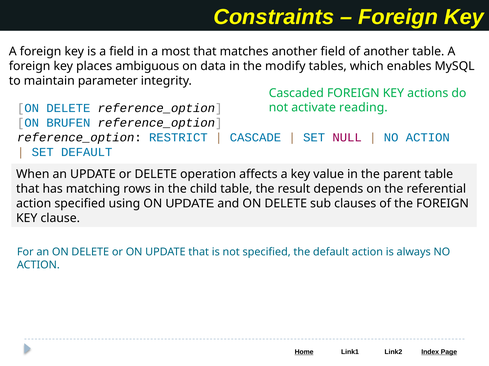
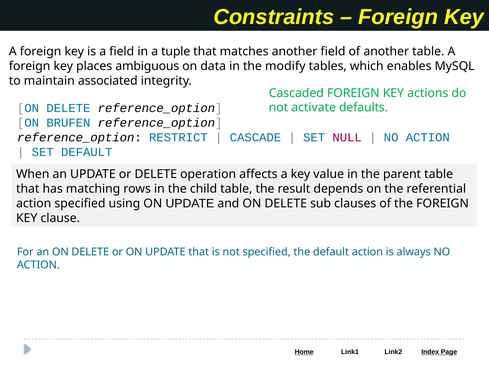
most: most -> tuple (176, 51)
parameter: parameter -> associated (108, 81)
reading: reading -> defaults (363, 108)
